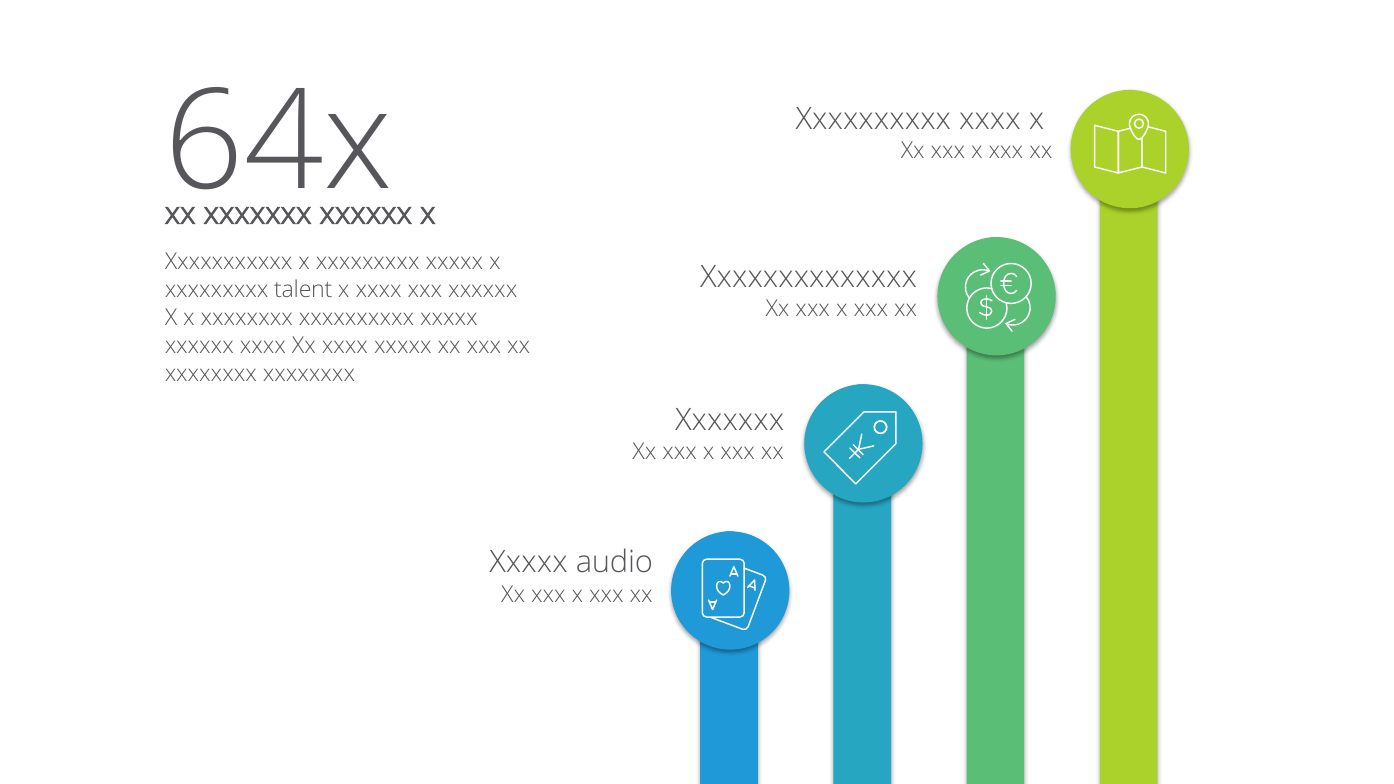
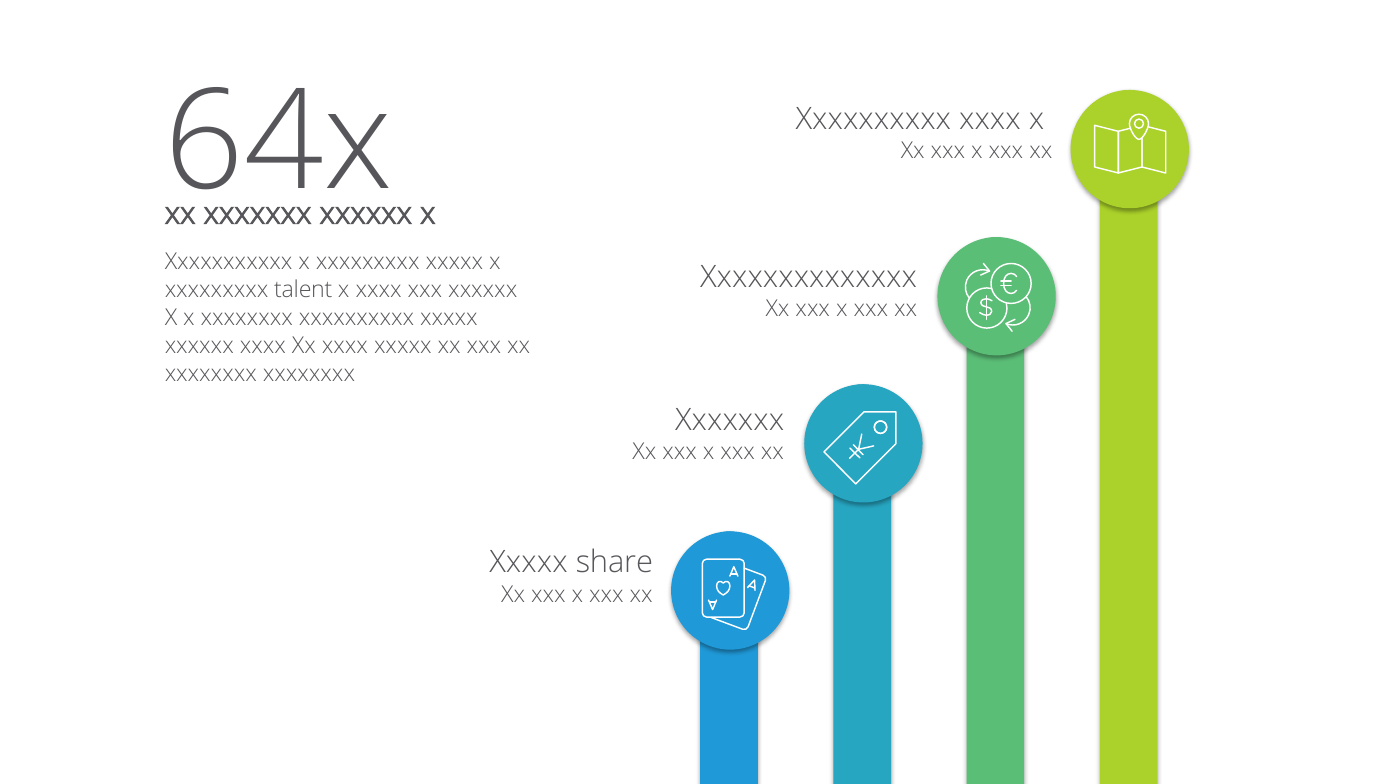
audio: audio -> share (614, 563)
